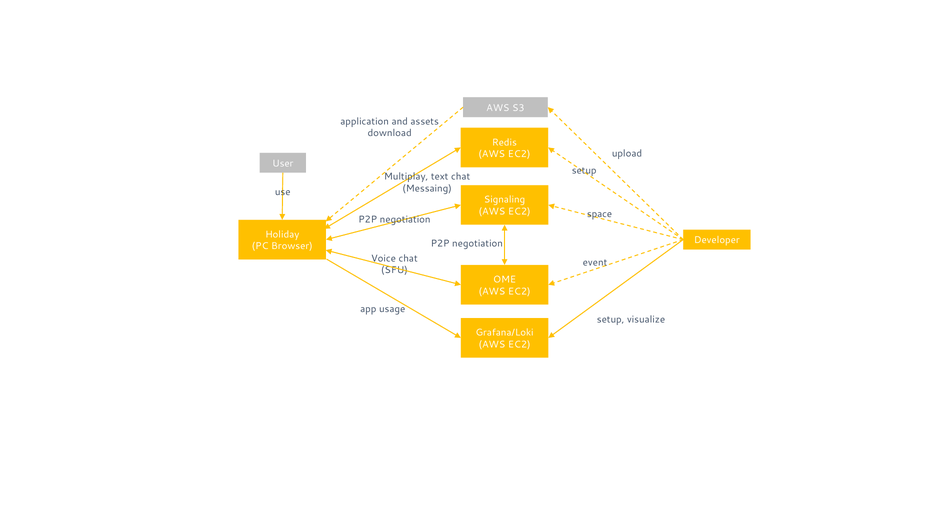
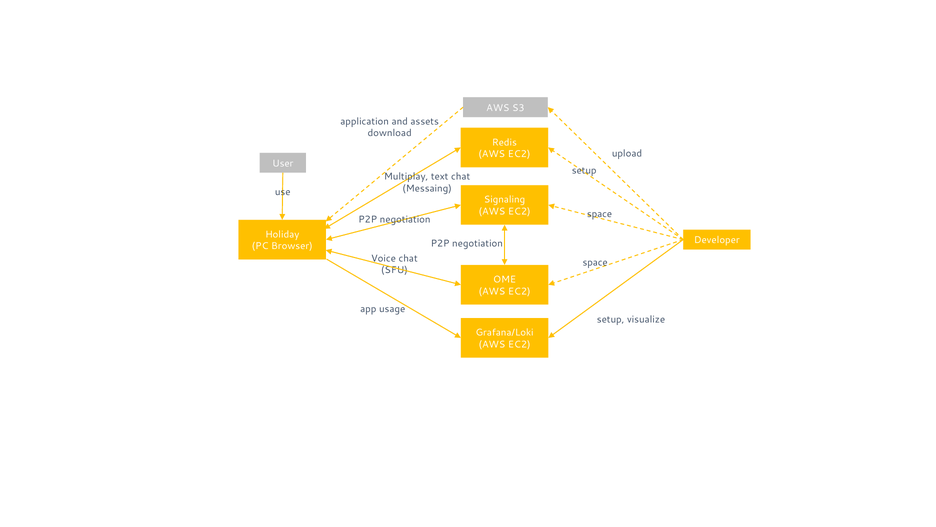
event: event -> space (595, 262)
